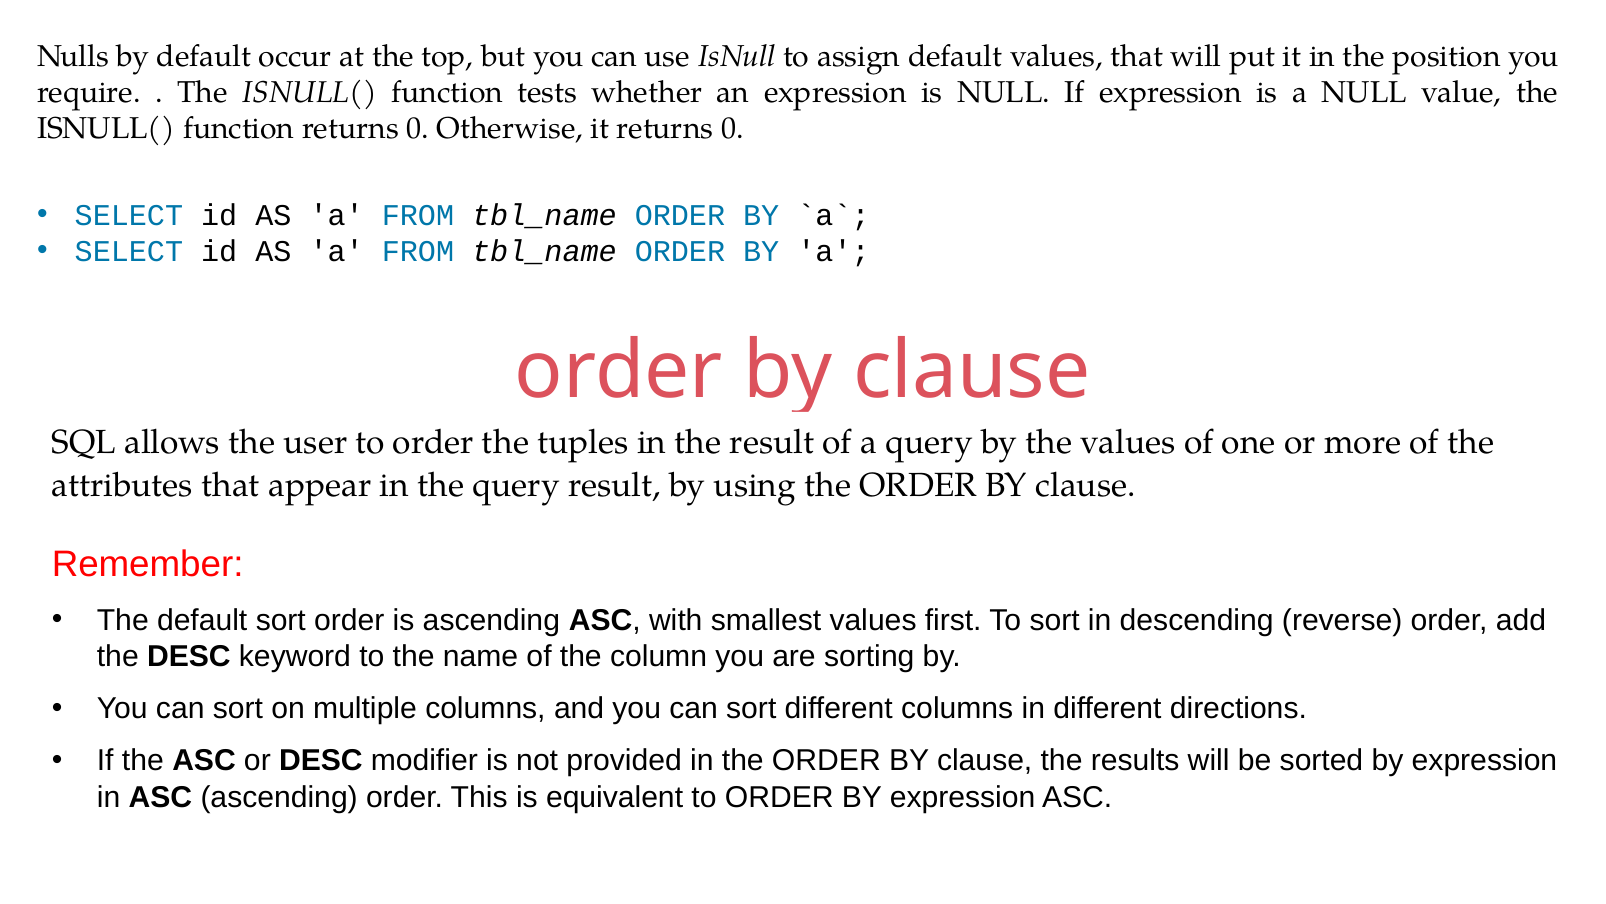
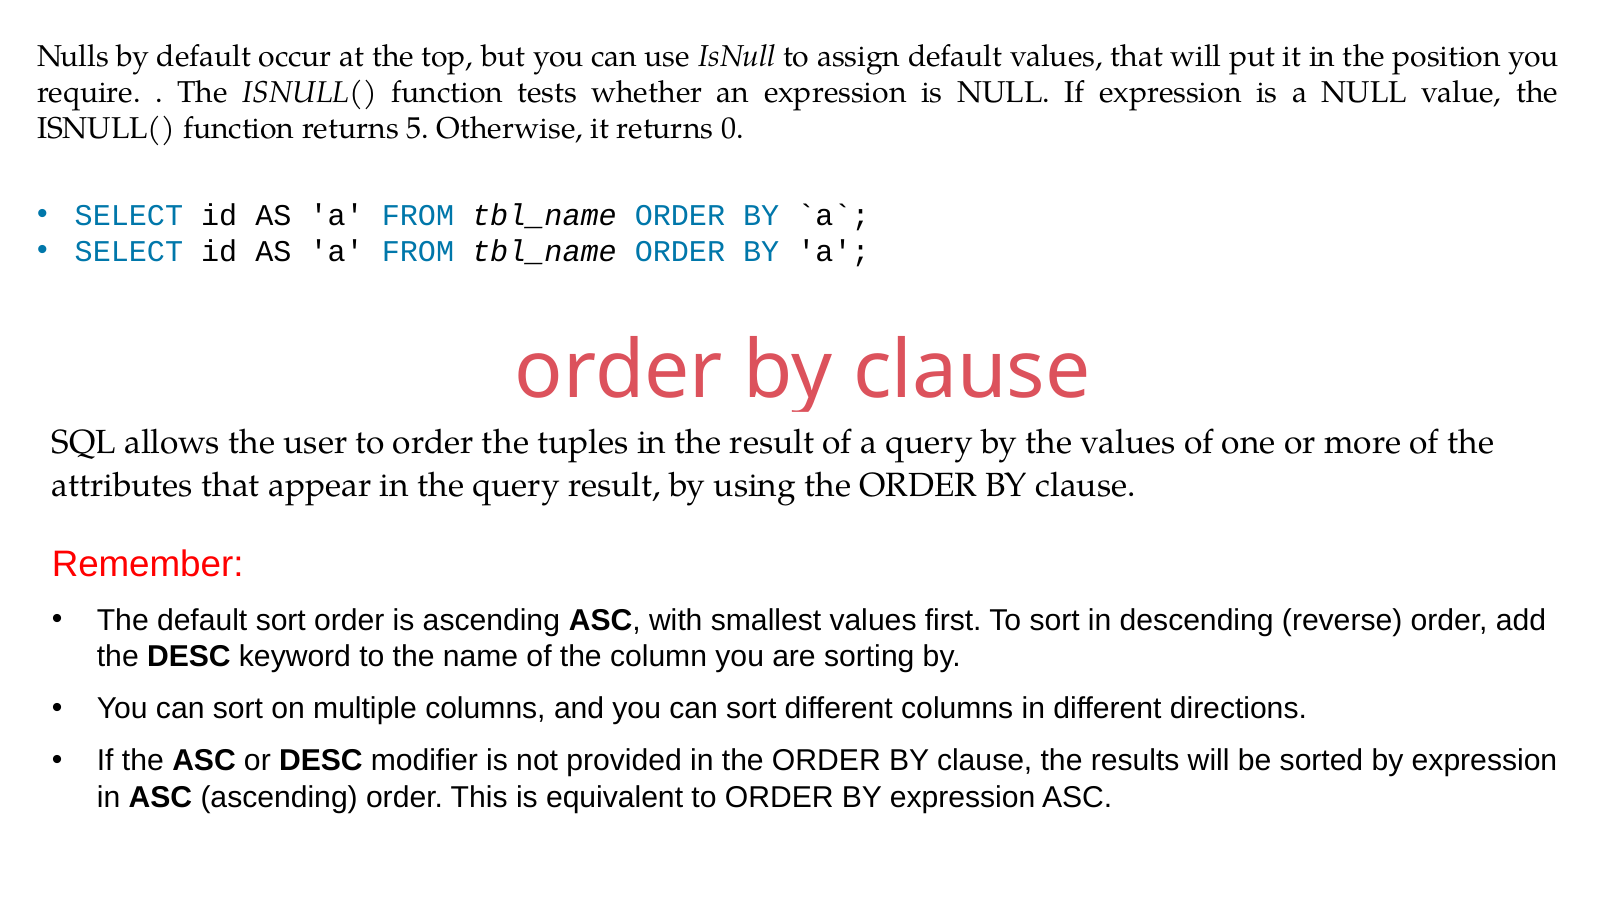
function returns 0: 0 -> 5 (418, 128)
